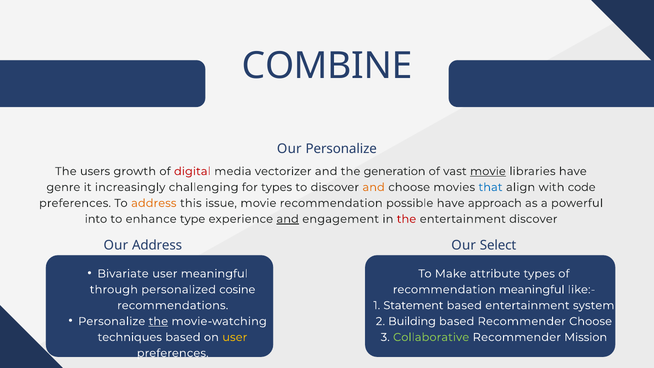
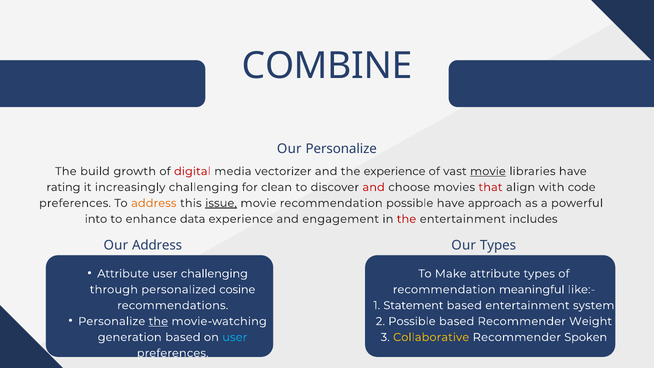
users: users -> build (95, 171)
the generation: generation -> experience (395, 171)
genre: genre -> rating (63, 187)
for types: types -> clean (277, 187)
and colour: orange -> red (374, 187)
that colour: blue -> red (491, 187)
issue underline: none -> present (221, 203)
type: type -> data (193, 219)
and underline: present -> none (288, 219)
entertainment discover: discover -> includes (533, 219)
Our Select: Select -> Types (498, 245)
Bivariate: Bivariate -> Attribute (123, 274)
user meaningful: meaningful -> challenging (214, 274)
2 Building: Building -> Possible (412, 321)
Recommender Choose: Choose -> Weight (591, 321)
techniques: techniques -> generation (130, 337)
user colour: yellow -> light blue (235, 337)
Collaborative colour: light green -> yellow (431, 337)
Mission: Mission -> Spoken (586, 337)
